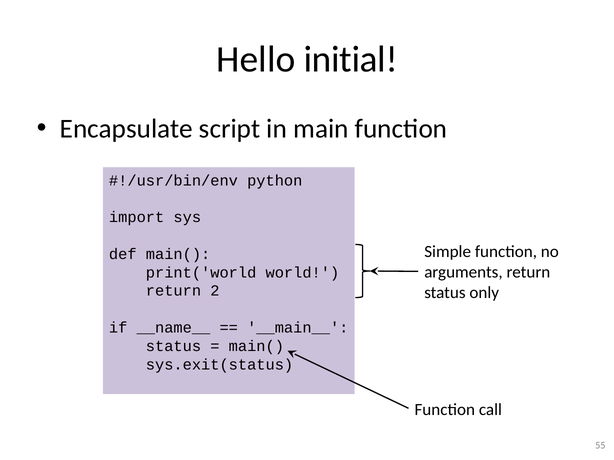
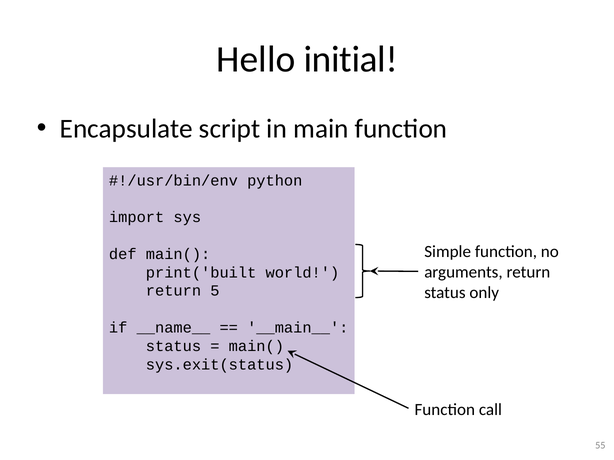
print('world: print('world -> print('built (201, 273)
2: 2 -> 5 (215, 291)
